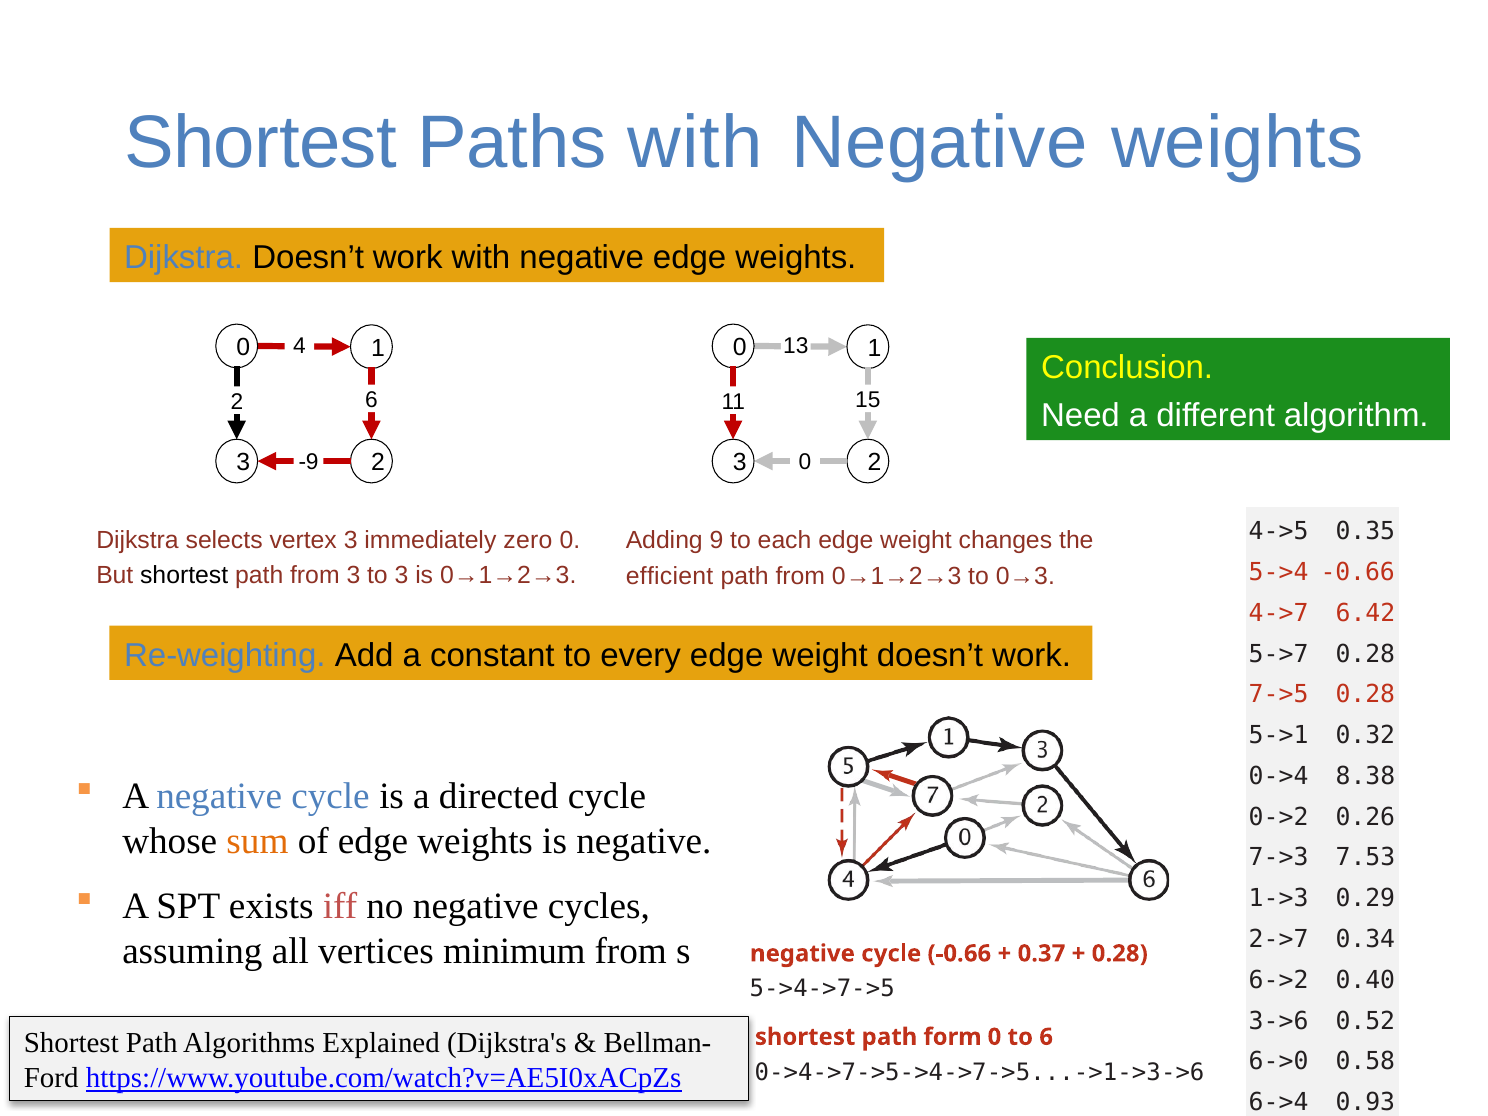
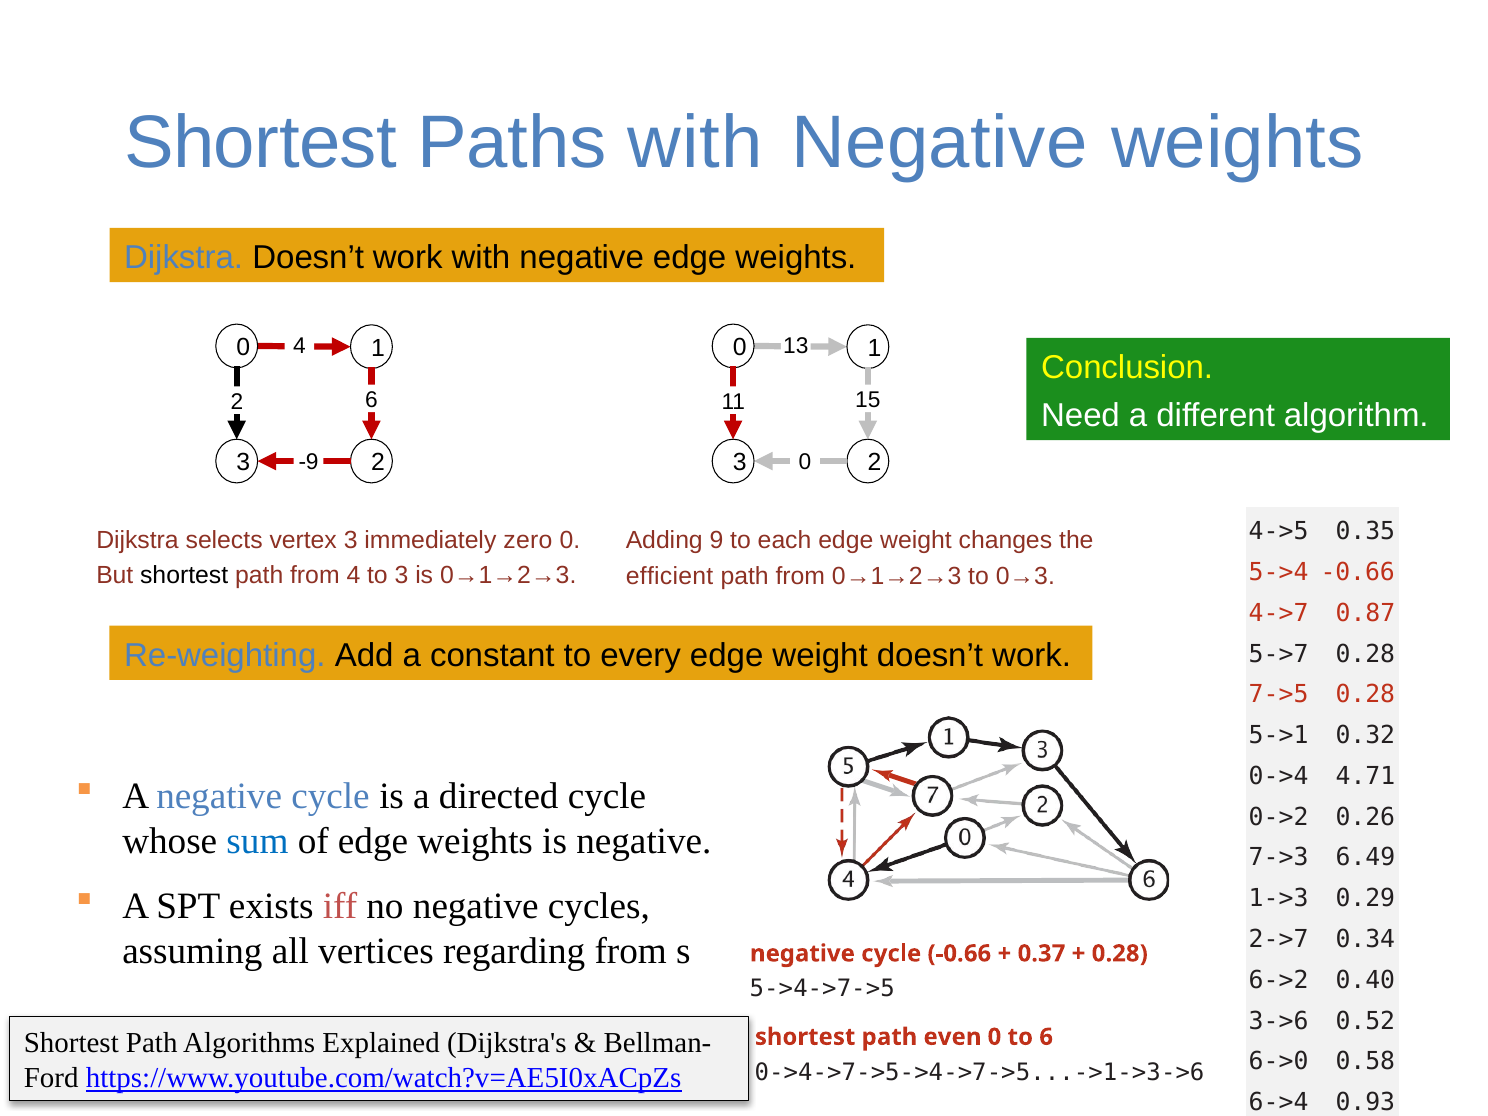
from 3: 3 -> 4 (353, 576)
6.42: 6.42 -> 0.87 (1365, 613)
8.38: 8.38 -> 4.71 (1365, 776)
sum colour: orange -> blue (257, 841)
7.53: 7.53 -> 6.49 (1365, 858)
minimum: minimum -> regarding (514, 951)
form: form -> even (952, 1037)
